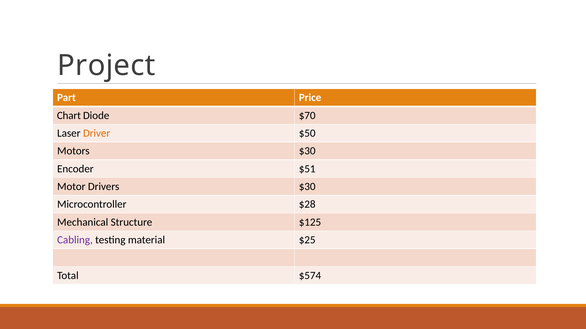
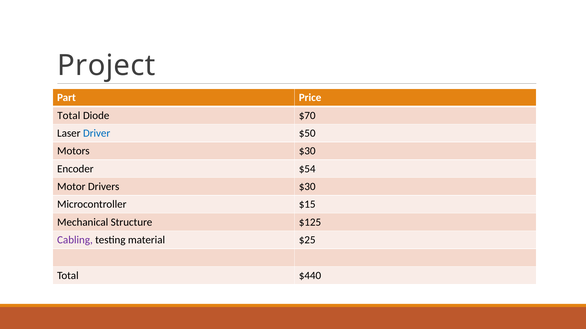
Chart: Chart -> Total (69, 116)
Driver colour: orange -> blue (97, 133)
$51: $51 -> $54 (307, 169)
$28: $28 -> $15 (307, 205)
$574: $574 -> $440 (310, 276)
